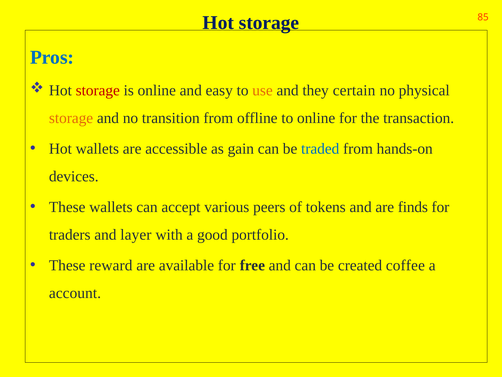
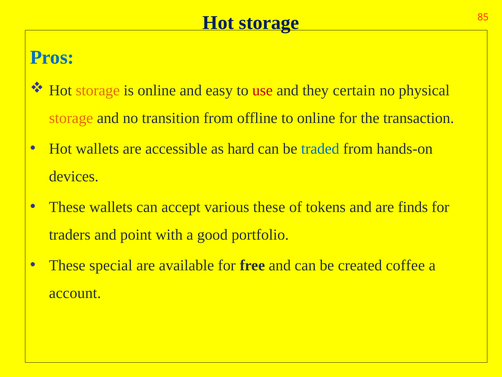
storage colour: red -> orange (98, 90)
use colour: orange -> red (263, 90)
gain: gain -> hard (241, 149)
various peers: peers -> these (269, 207)
layer: layer -> point (136, 234)
reward: reward -> special (111, 265)
